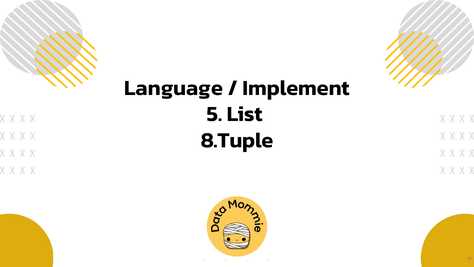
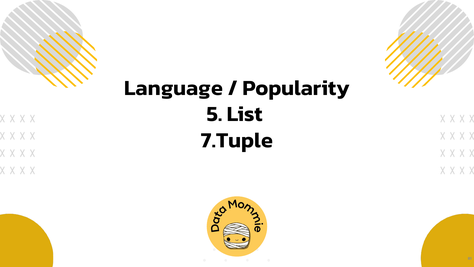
Implement: Implement -> Popularity (296, 88)
8.Tuple: 8.Tuple -> 7.Tuple (237, 140)
